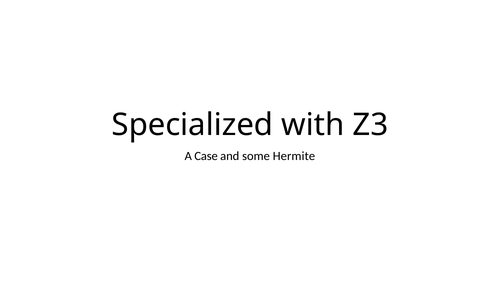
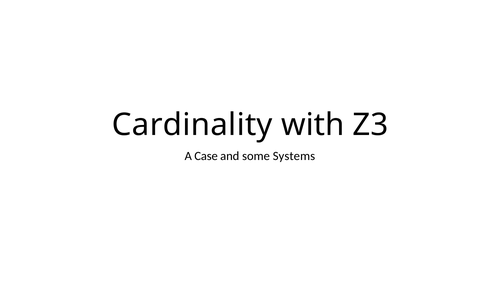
Specialized: Specialized -> Cardinality (192, 125)
Hermite: Hermite -> Systems (294, 156)
